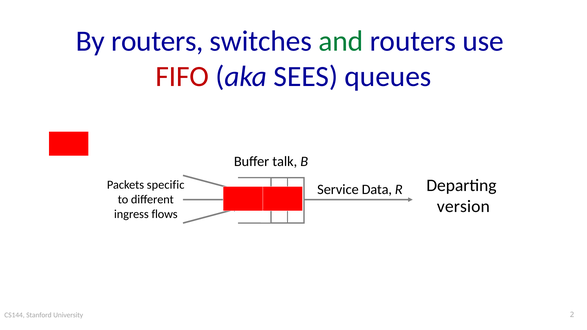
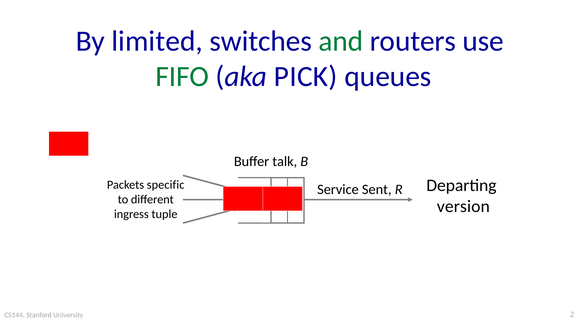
By routers: routers -> limited (157, 41)
FIFO colour: red -> green (182, 77)
SEES: SEES -> PICK (306, 77)
Data: Data -> Sent (377, 190)
flows: flows -> tuple (164, 214)
